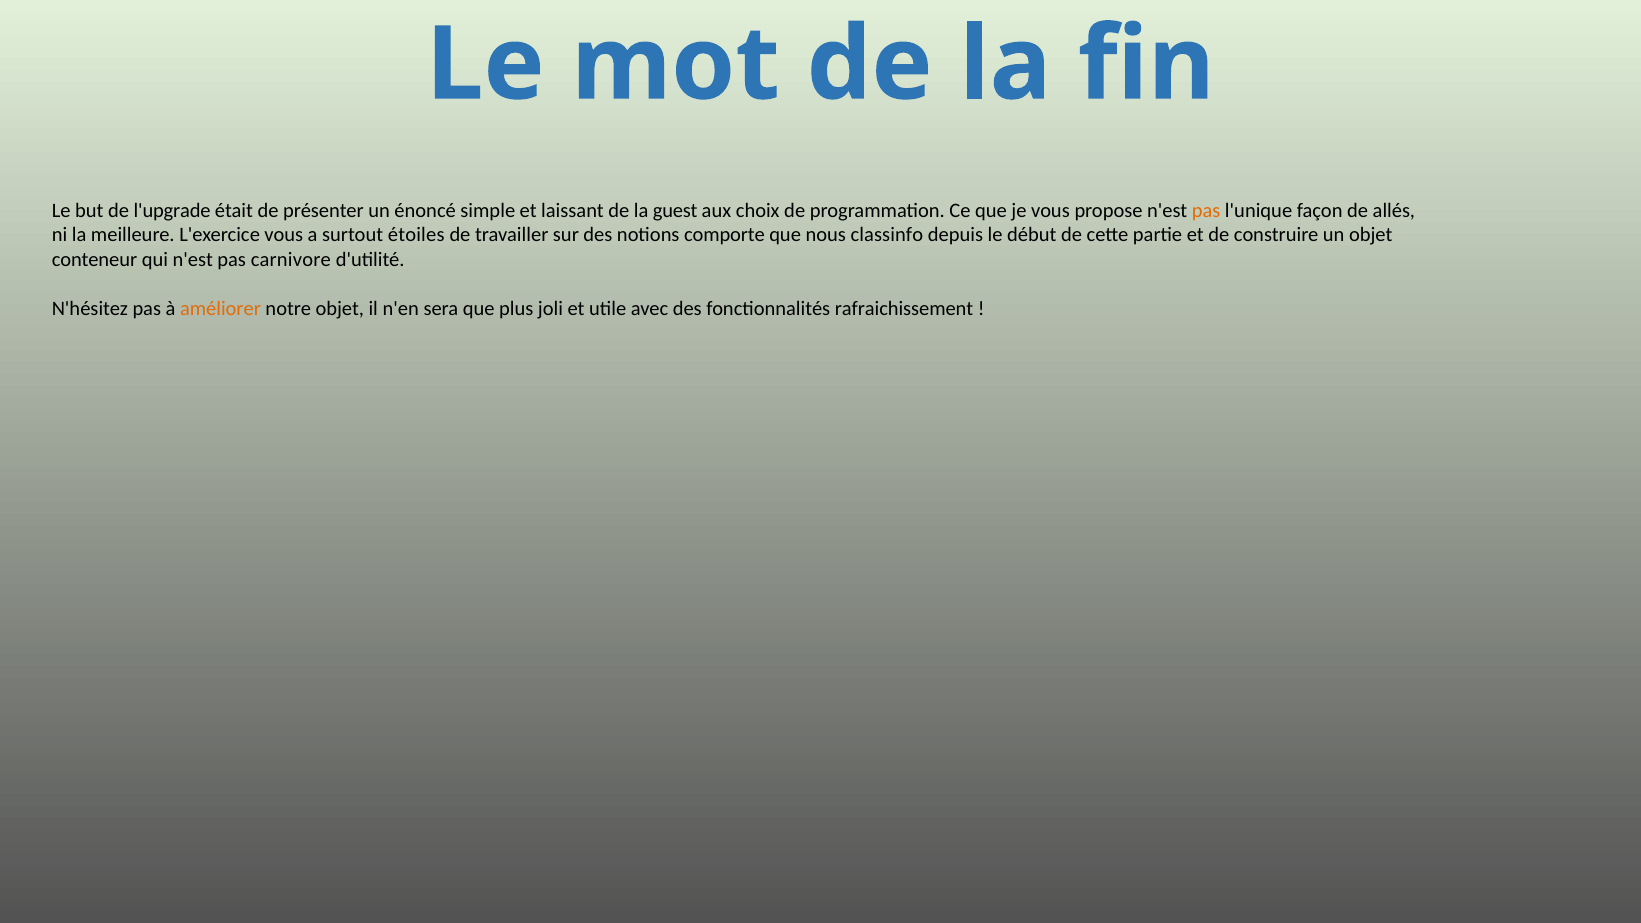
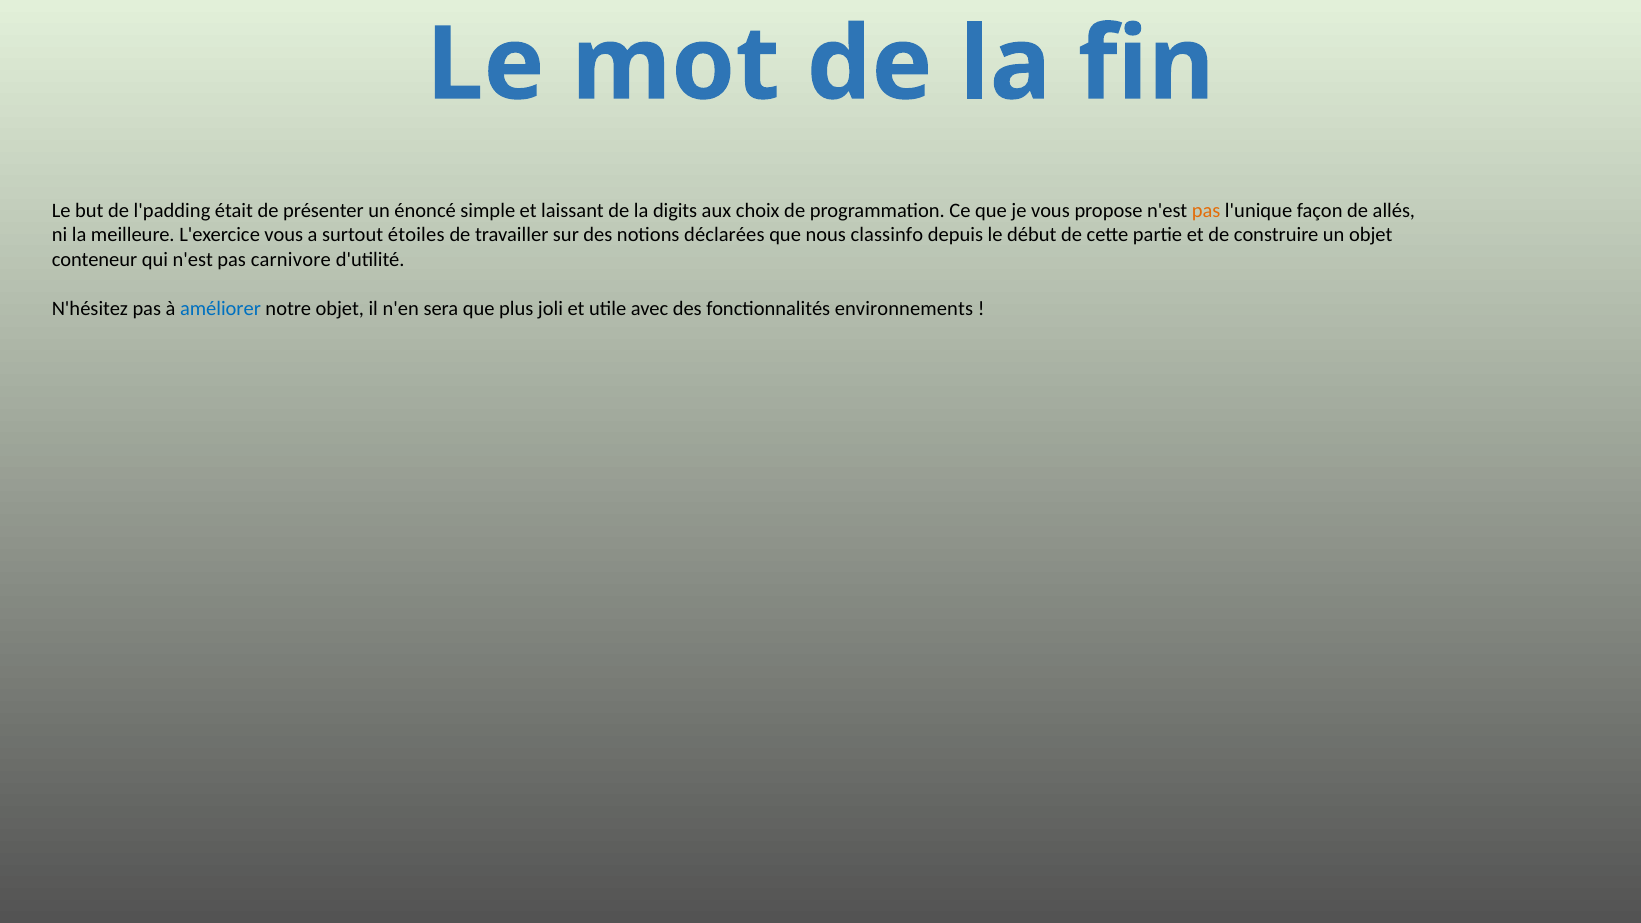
l'upgrade: l'upgrade -> l'padding (172, 211)
guest: guest -> digits (675, 211)
comporte: comporte -> déclarées (724, 235)
améliorer colour: orange -> blue (220, 309)
rafraichissement: rafraichissement -> environnements (904, 309)
